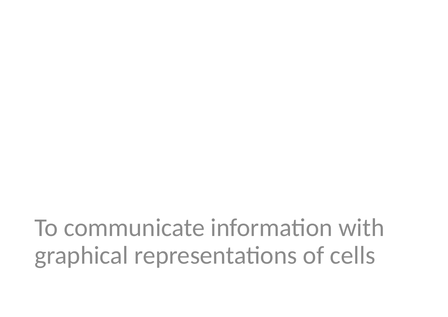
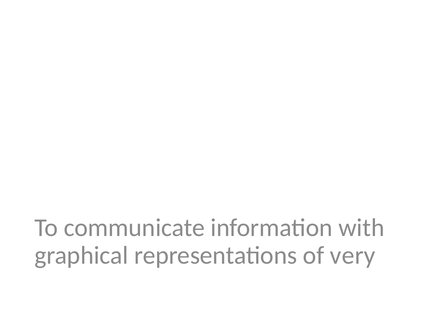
cells: cells -> very (353, 255)
